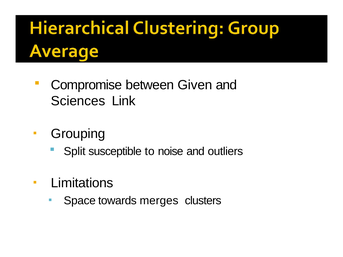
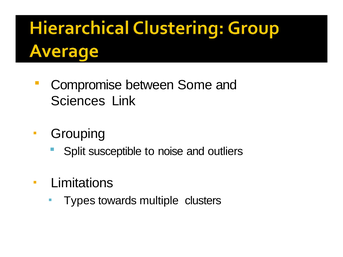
Given: Given -> Some (195, 85)
Space: Space -> Types (80, 201)
merges: merges -> multiple (159, 201)
